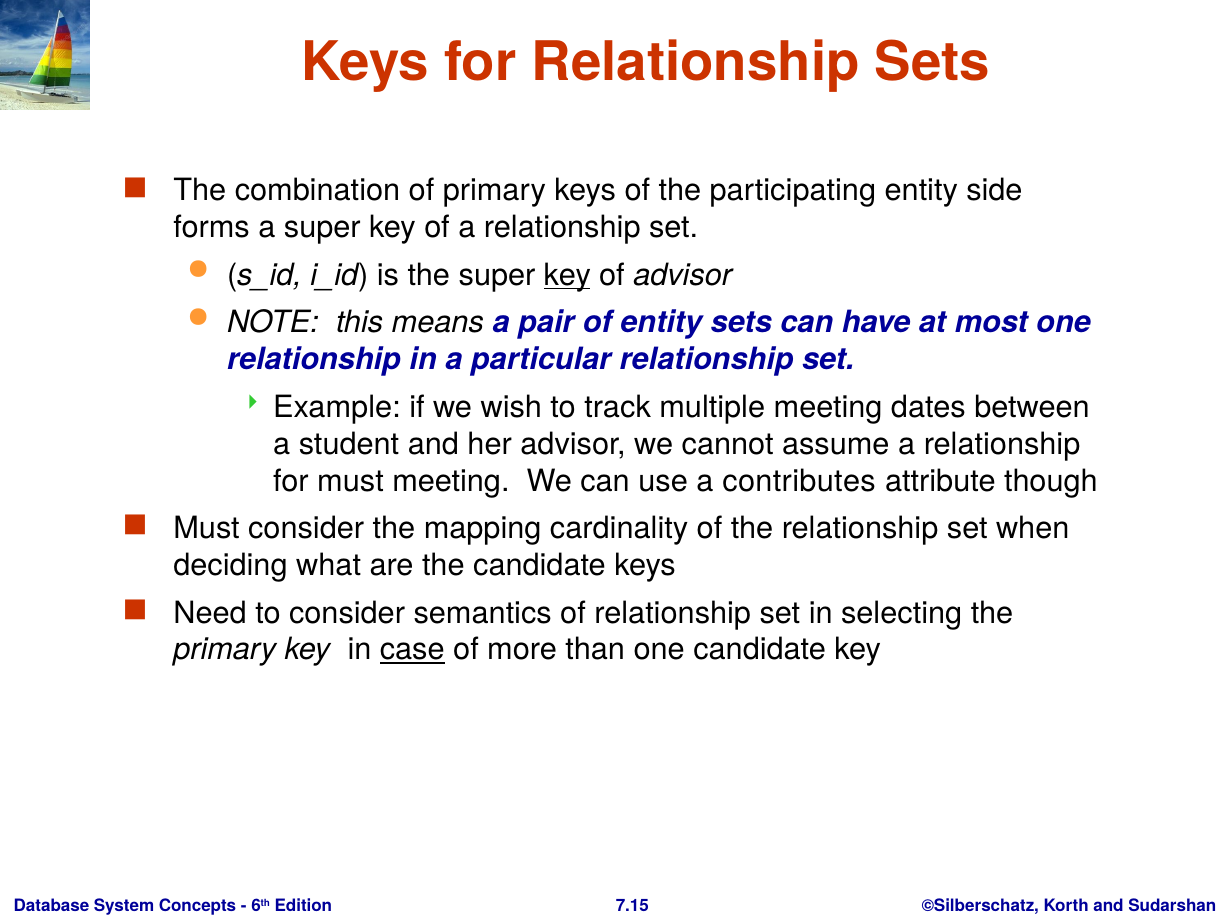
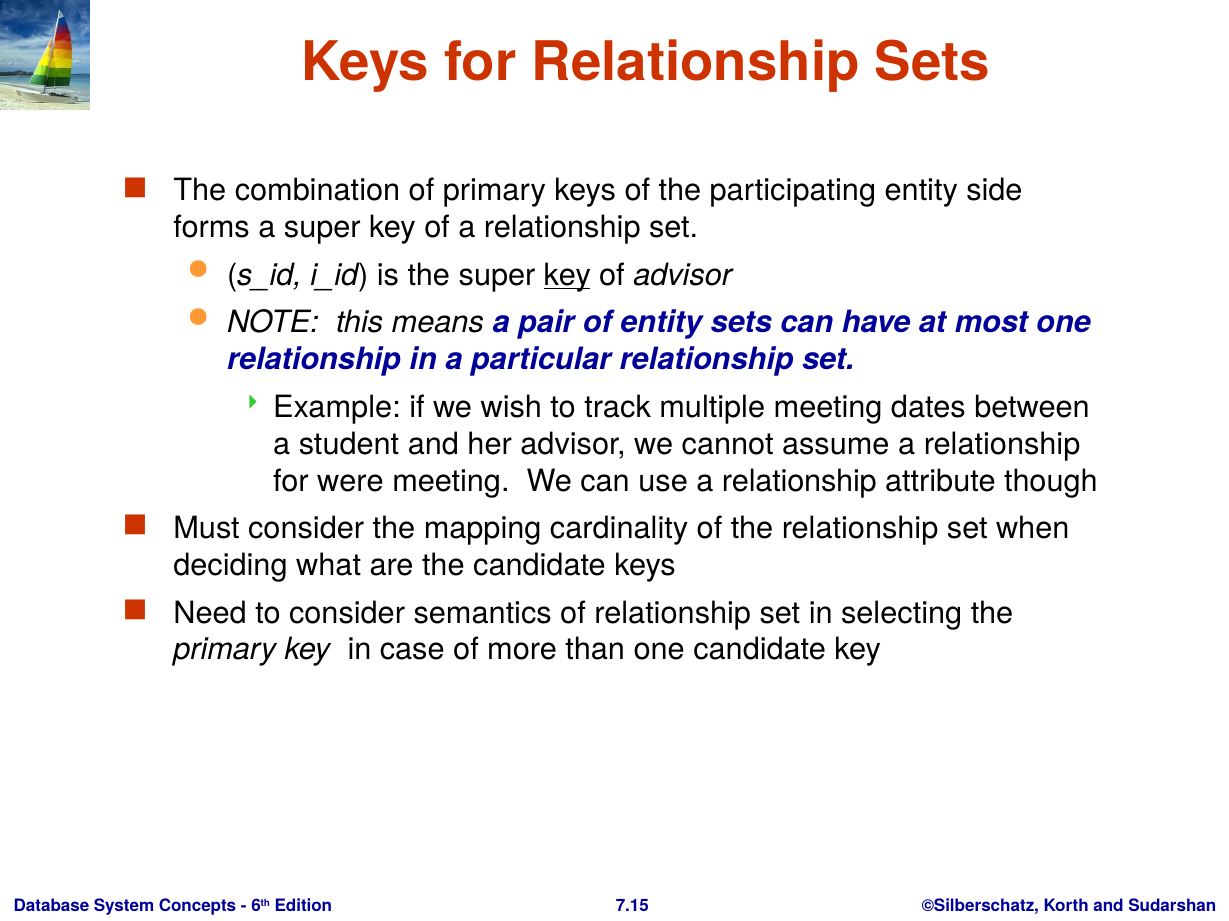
for must: must -> were (351, 481)
use a contributes: contributes -> relationship (799, 481)
case underline: present -> none (412, 650)
